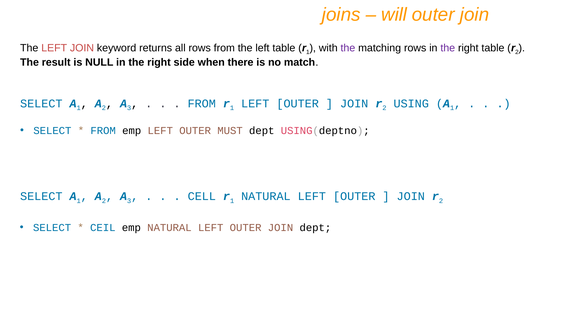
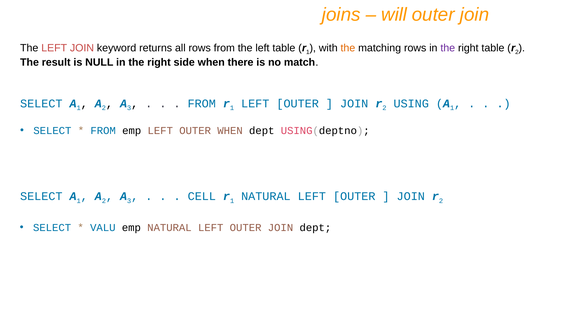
the colour: purple -> orange (348, 48)
OUTER MUST: MUST -> WHEN (230, 131)
CEIL: CEIL -> VALU (103, 228)
